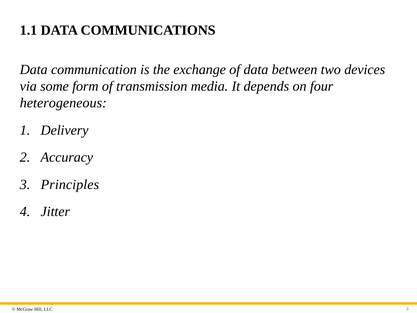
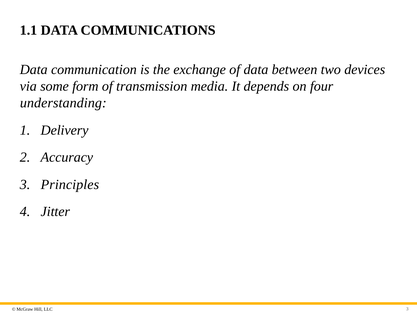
heterogeneous: heterogeneous -> understanding (63, 103)
